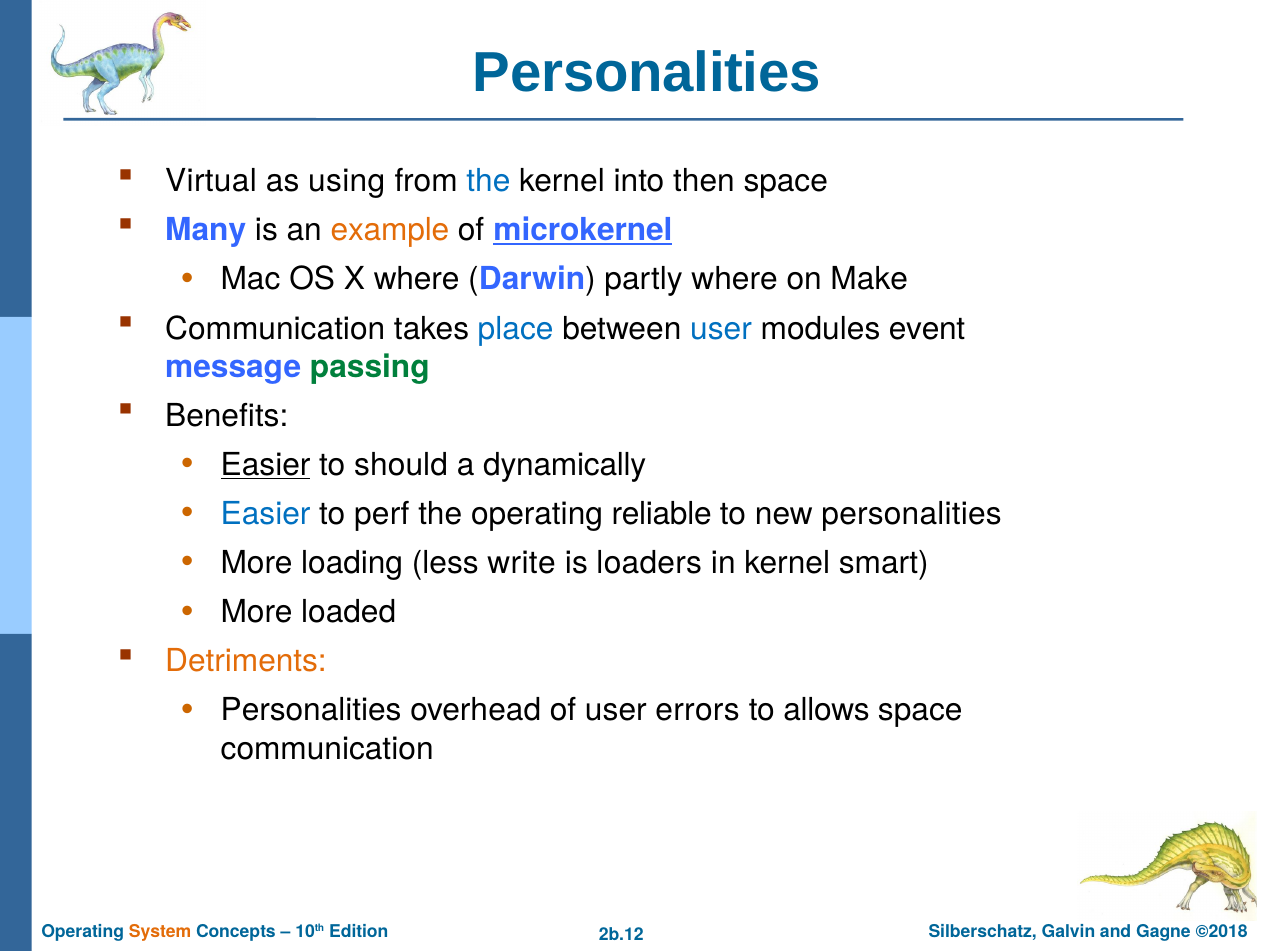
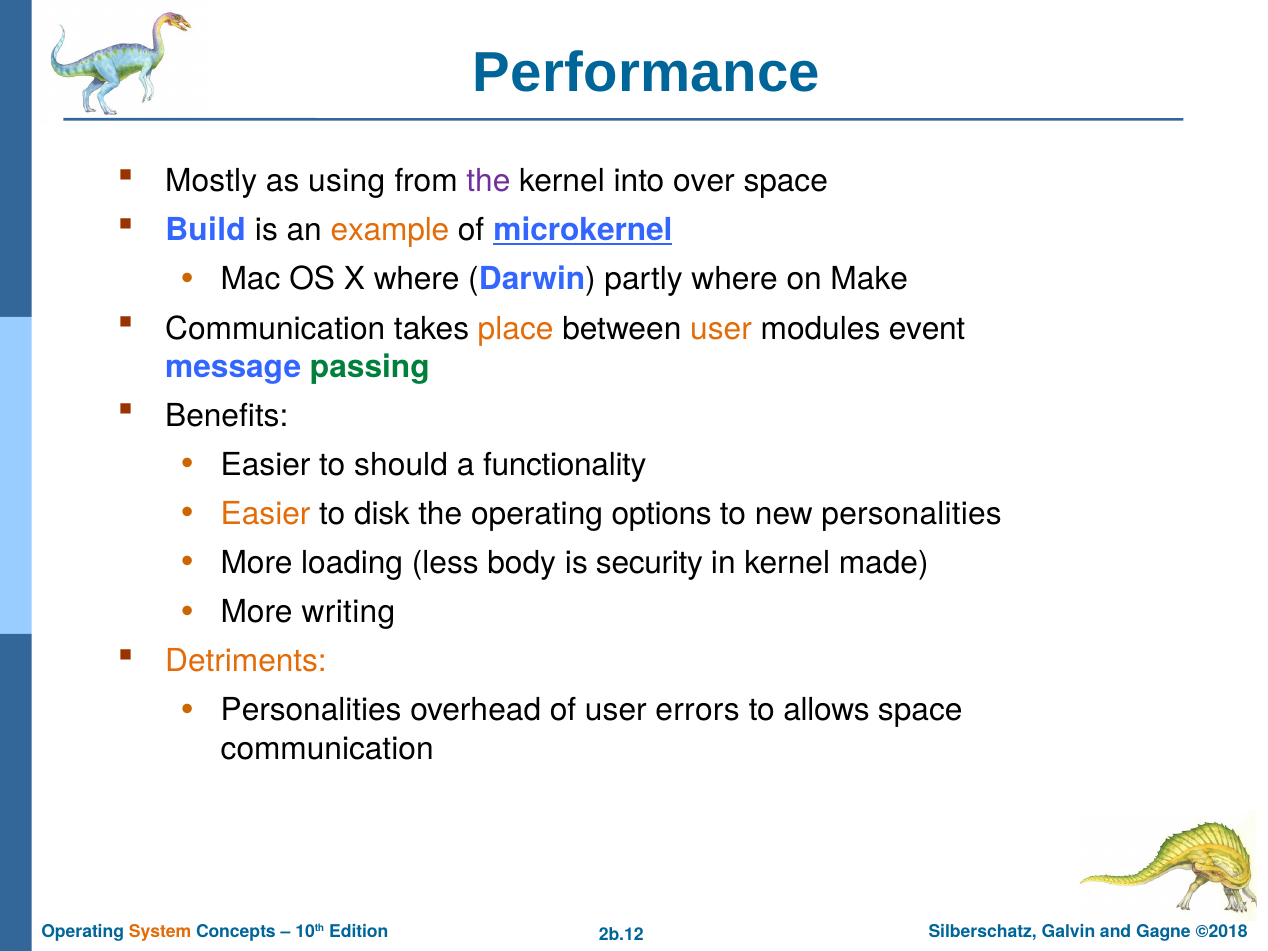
Personalities: Personalities -> Performance (647, 73)
Virtual: Virtual -> Mostly (211, 181)
the colour: blue -> purple (488, 181)
then: then -> over (704, 181)
Many: Many -> Build (206, 230)
place colour: blue -> orange (516, 329)
user colour: blue -> orange (721, 329)
Easier underline: present -> none (266, 465)
dynamically: dynamically -> functionality (565, 465)
Easier colour: blue -> orange (266, 514)
perf: perf -> disk (382, 514)
reliable: reliable -> options (662, 514)
write: write -> body (522, 563)
loaders: loaders -> security (649, 563)
smart: smart -> made (884, 563)
loaded: loaded -> writing (348, 612)
